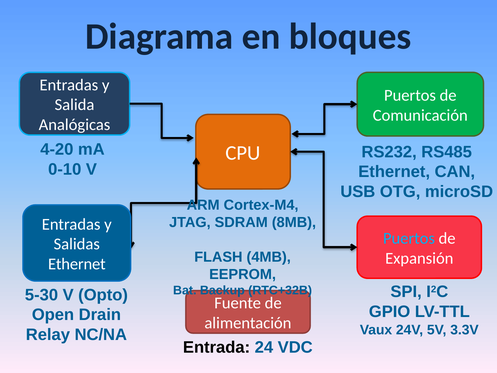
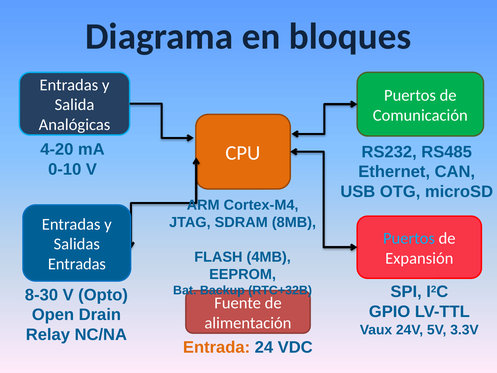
Ethernet: Ethernet -> Entradas (77, 264)
5-30: 5-30 -> 8-30 (41, 295)
Entrada colour: black -> orange (217, 347)
